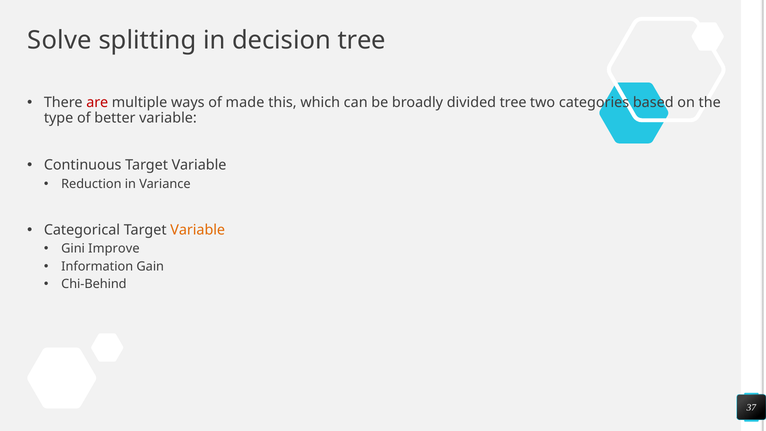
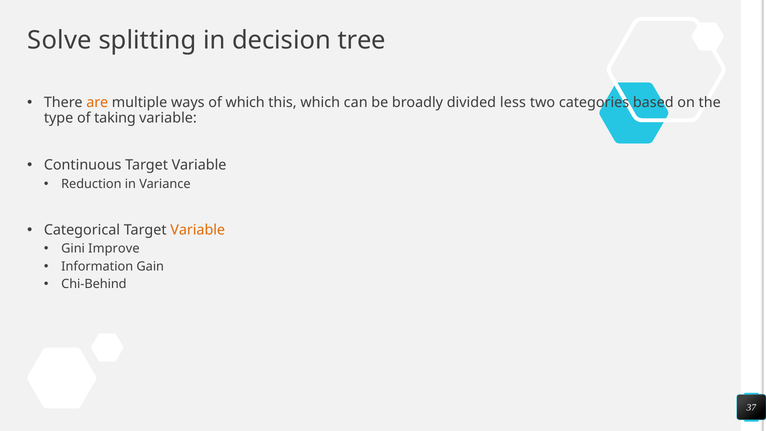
are colour: red -> orange (97, 103)
of made: made -> which (245, 103)
divided tree: tree -> less (513, 103)
better: better -> taking (115, 118)
